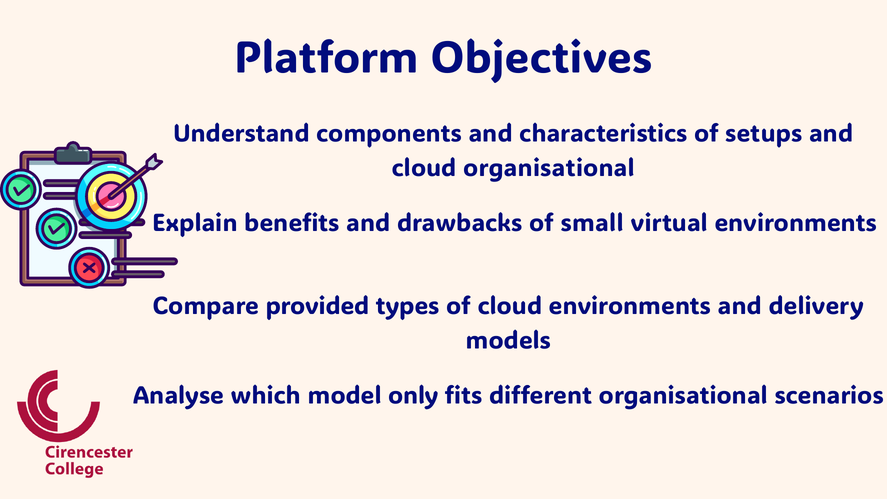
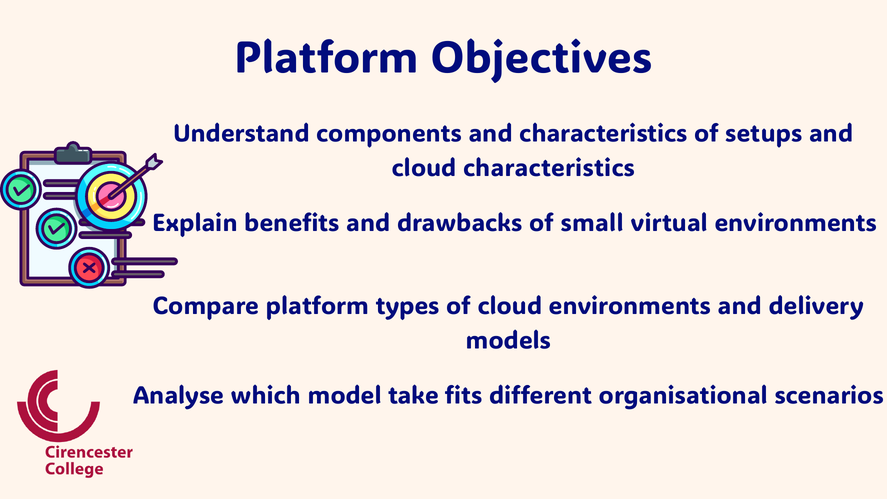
cloud organisational: organisational -> characteristics (549, 168)
Compare provided: provided -> platform (317, 306)
only: only -> take (413, 395)
